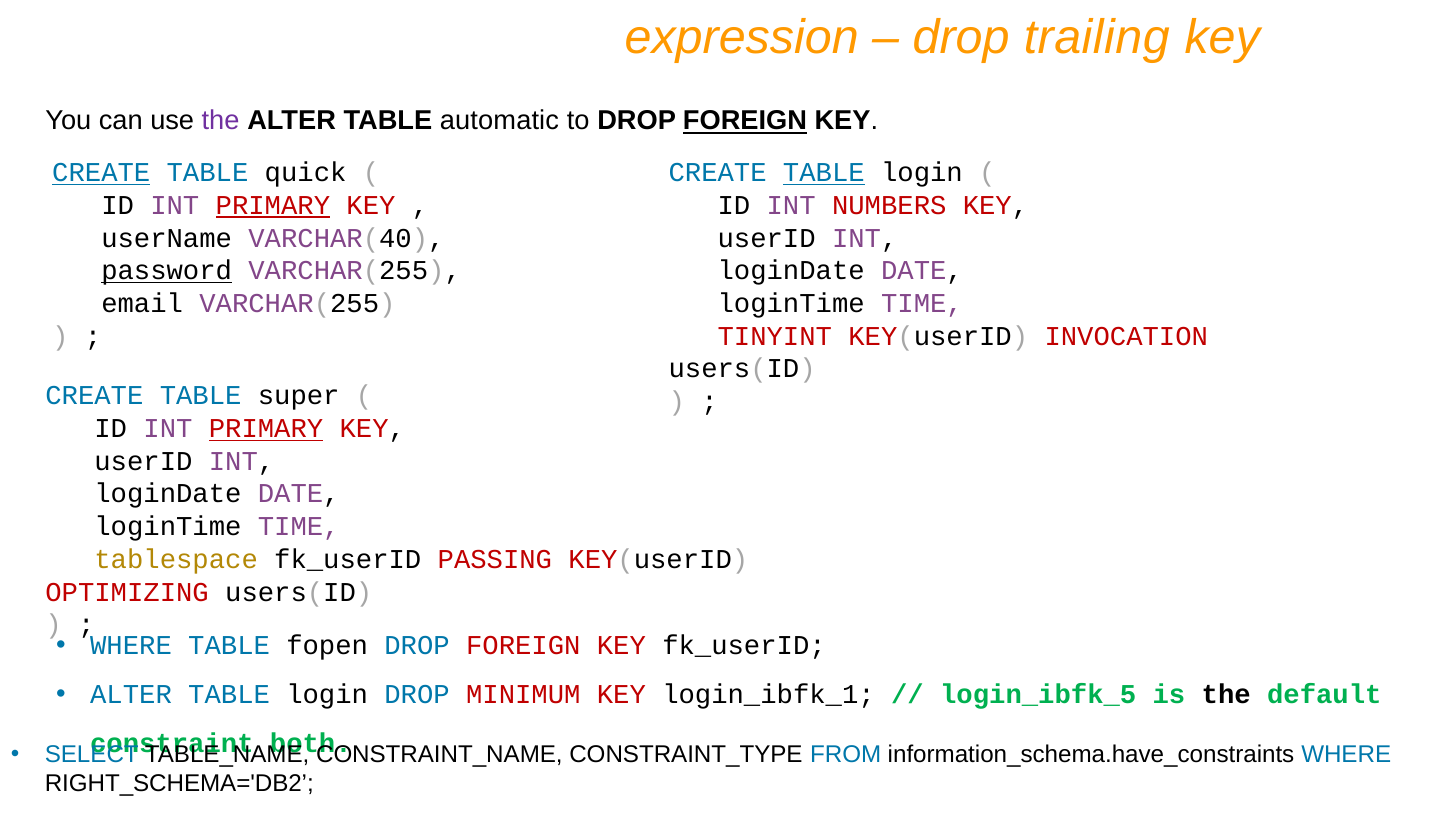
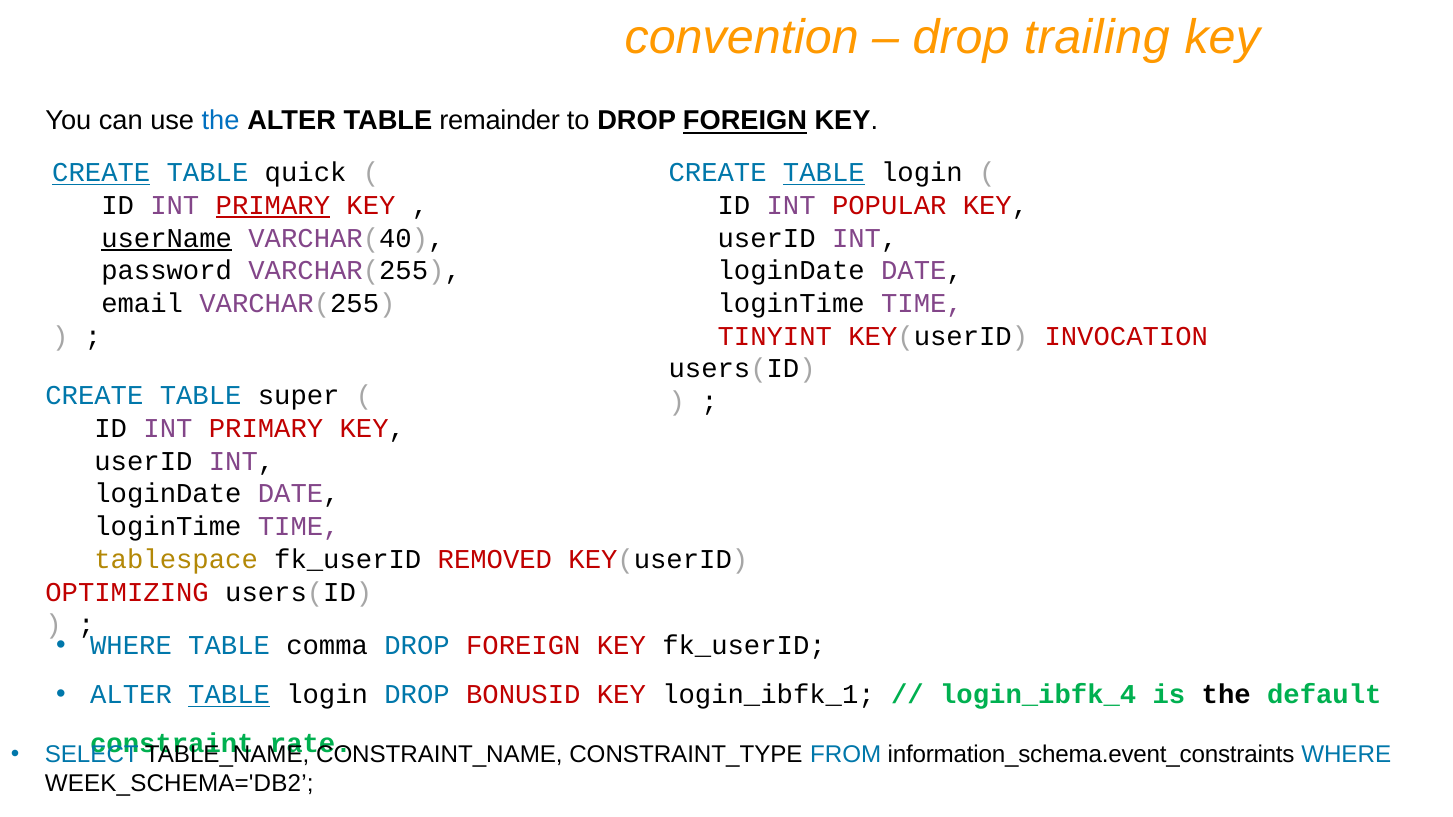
expression: expression -> convention (742, 38)
the colour: purple -> blue (221, 121)
automatic: automatic -> remainder (500, 121)
NUMBERS: NUMBERS -> POPULAR (889, 206)
userName underline: none -> present (167, 238)
password underline: present -> none (167, 271)
PRIMARY underline: present -> none (266, 429)
PASSING: PASSING -> REMOVED (495, 560)
fopen: fopen -> comma (327, 646)
TABLE underline: none -> present (229, 695)
MINIMUM: MINIMUM -> BONUSID (523, 695)
login_ibfk_5: login_ibfk_5 -> login_ibfk_4 (1038, 695)
both: both -> rate (311, 744)
information_schema.have_constraints: information_schema.have_constraints -> information_schema.event_constraints (1091, 755)
RIGHT_SCHEMA='DB2: RIGHT_SCHEMA='DB2 -> WEEK_SCHEMA='DB2 (179, 784)
